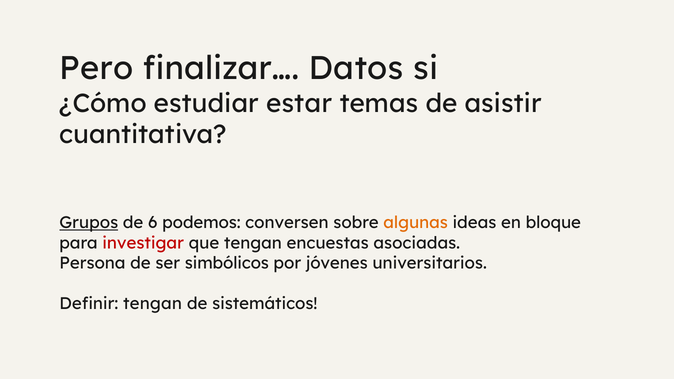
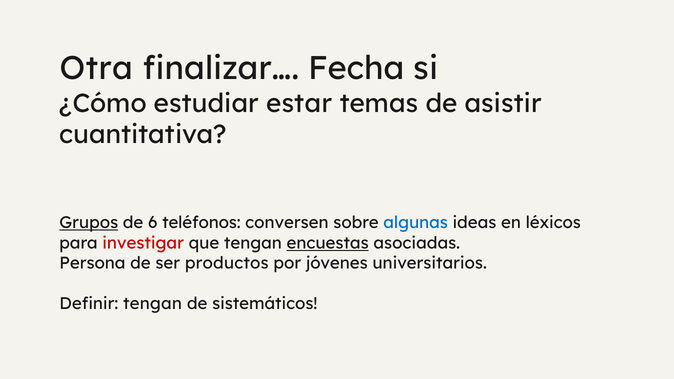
Pero: Pero -> Otra (96, 68)
Datos: Datos -> Fecha (356, 68)
podemos: podemos -> teléfonos (201, 223)
algunas colour: orange -> blue (416, 223)
bloque: bloque -> léxicos (553, 223)
encuestas underline: none -> present (328, 243)
simbólicos: simbólicos -> productos (227, 263)
